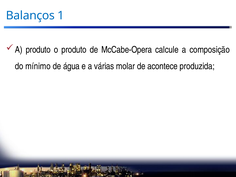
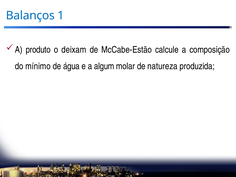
o produto: produto -> deixam (74, 50)
McCabe-Opera: McCabe-Opera -> McCabe-Estão (127, 50)
várias: várias -> algum (104, 66)
acontece: acontece -> natureza (162, 66)
